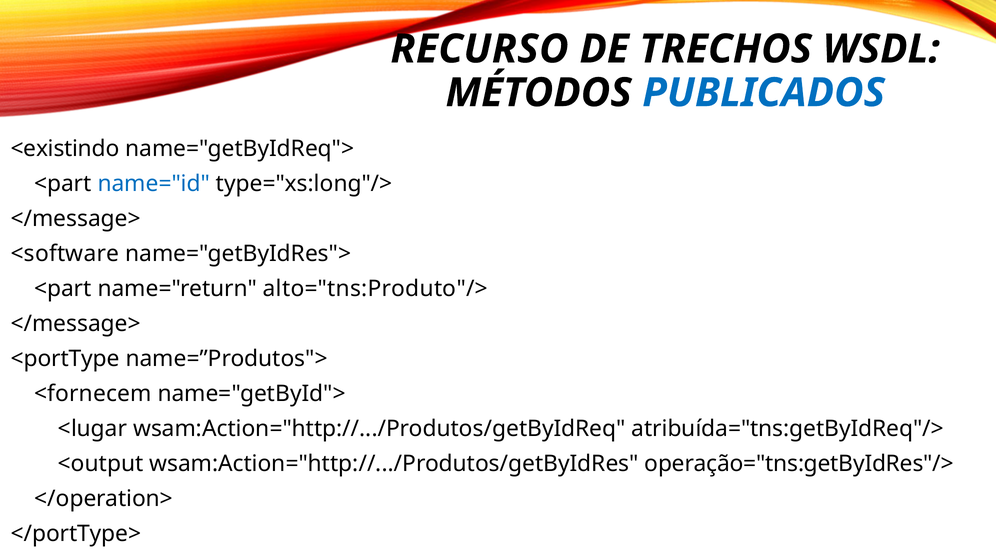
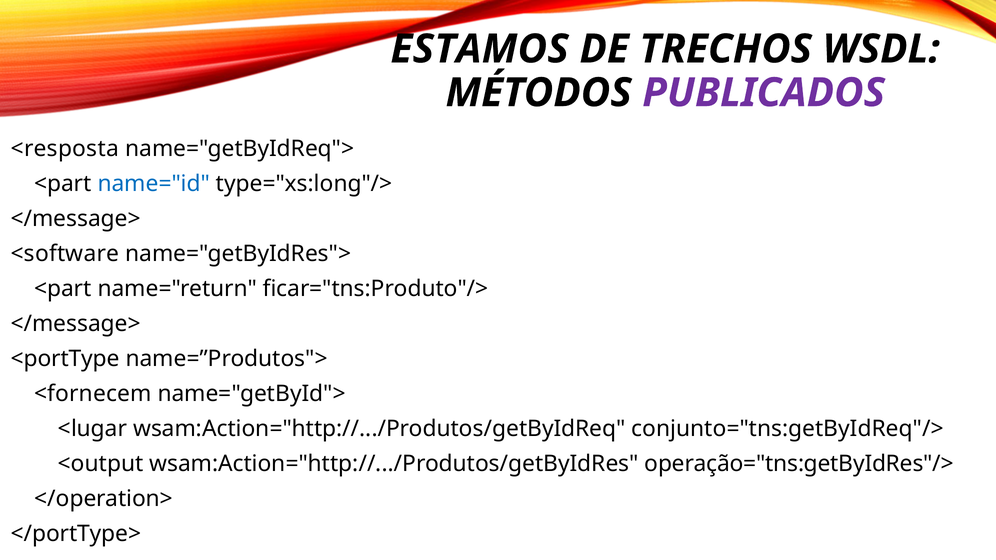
RECURSO: RECURSO -> ESTAMOS (480, 49)
PUBLICADOS colour: blue -> purple (764, 93)
<existindo: <existindo -> <resposta (65, 149)
alto="tns:Produto"/>: alto="tns:Produto"/> -> ficar="tns:Produto"/> (376, 289)
atribuída="tns:getByIdReq"/>: atribuída="tns:getByIdReq"/> -> conjunto="tns:getByIdReq"/> (788, 429)
